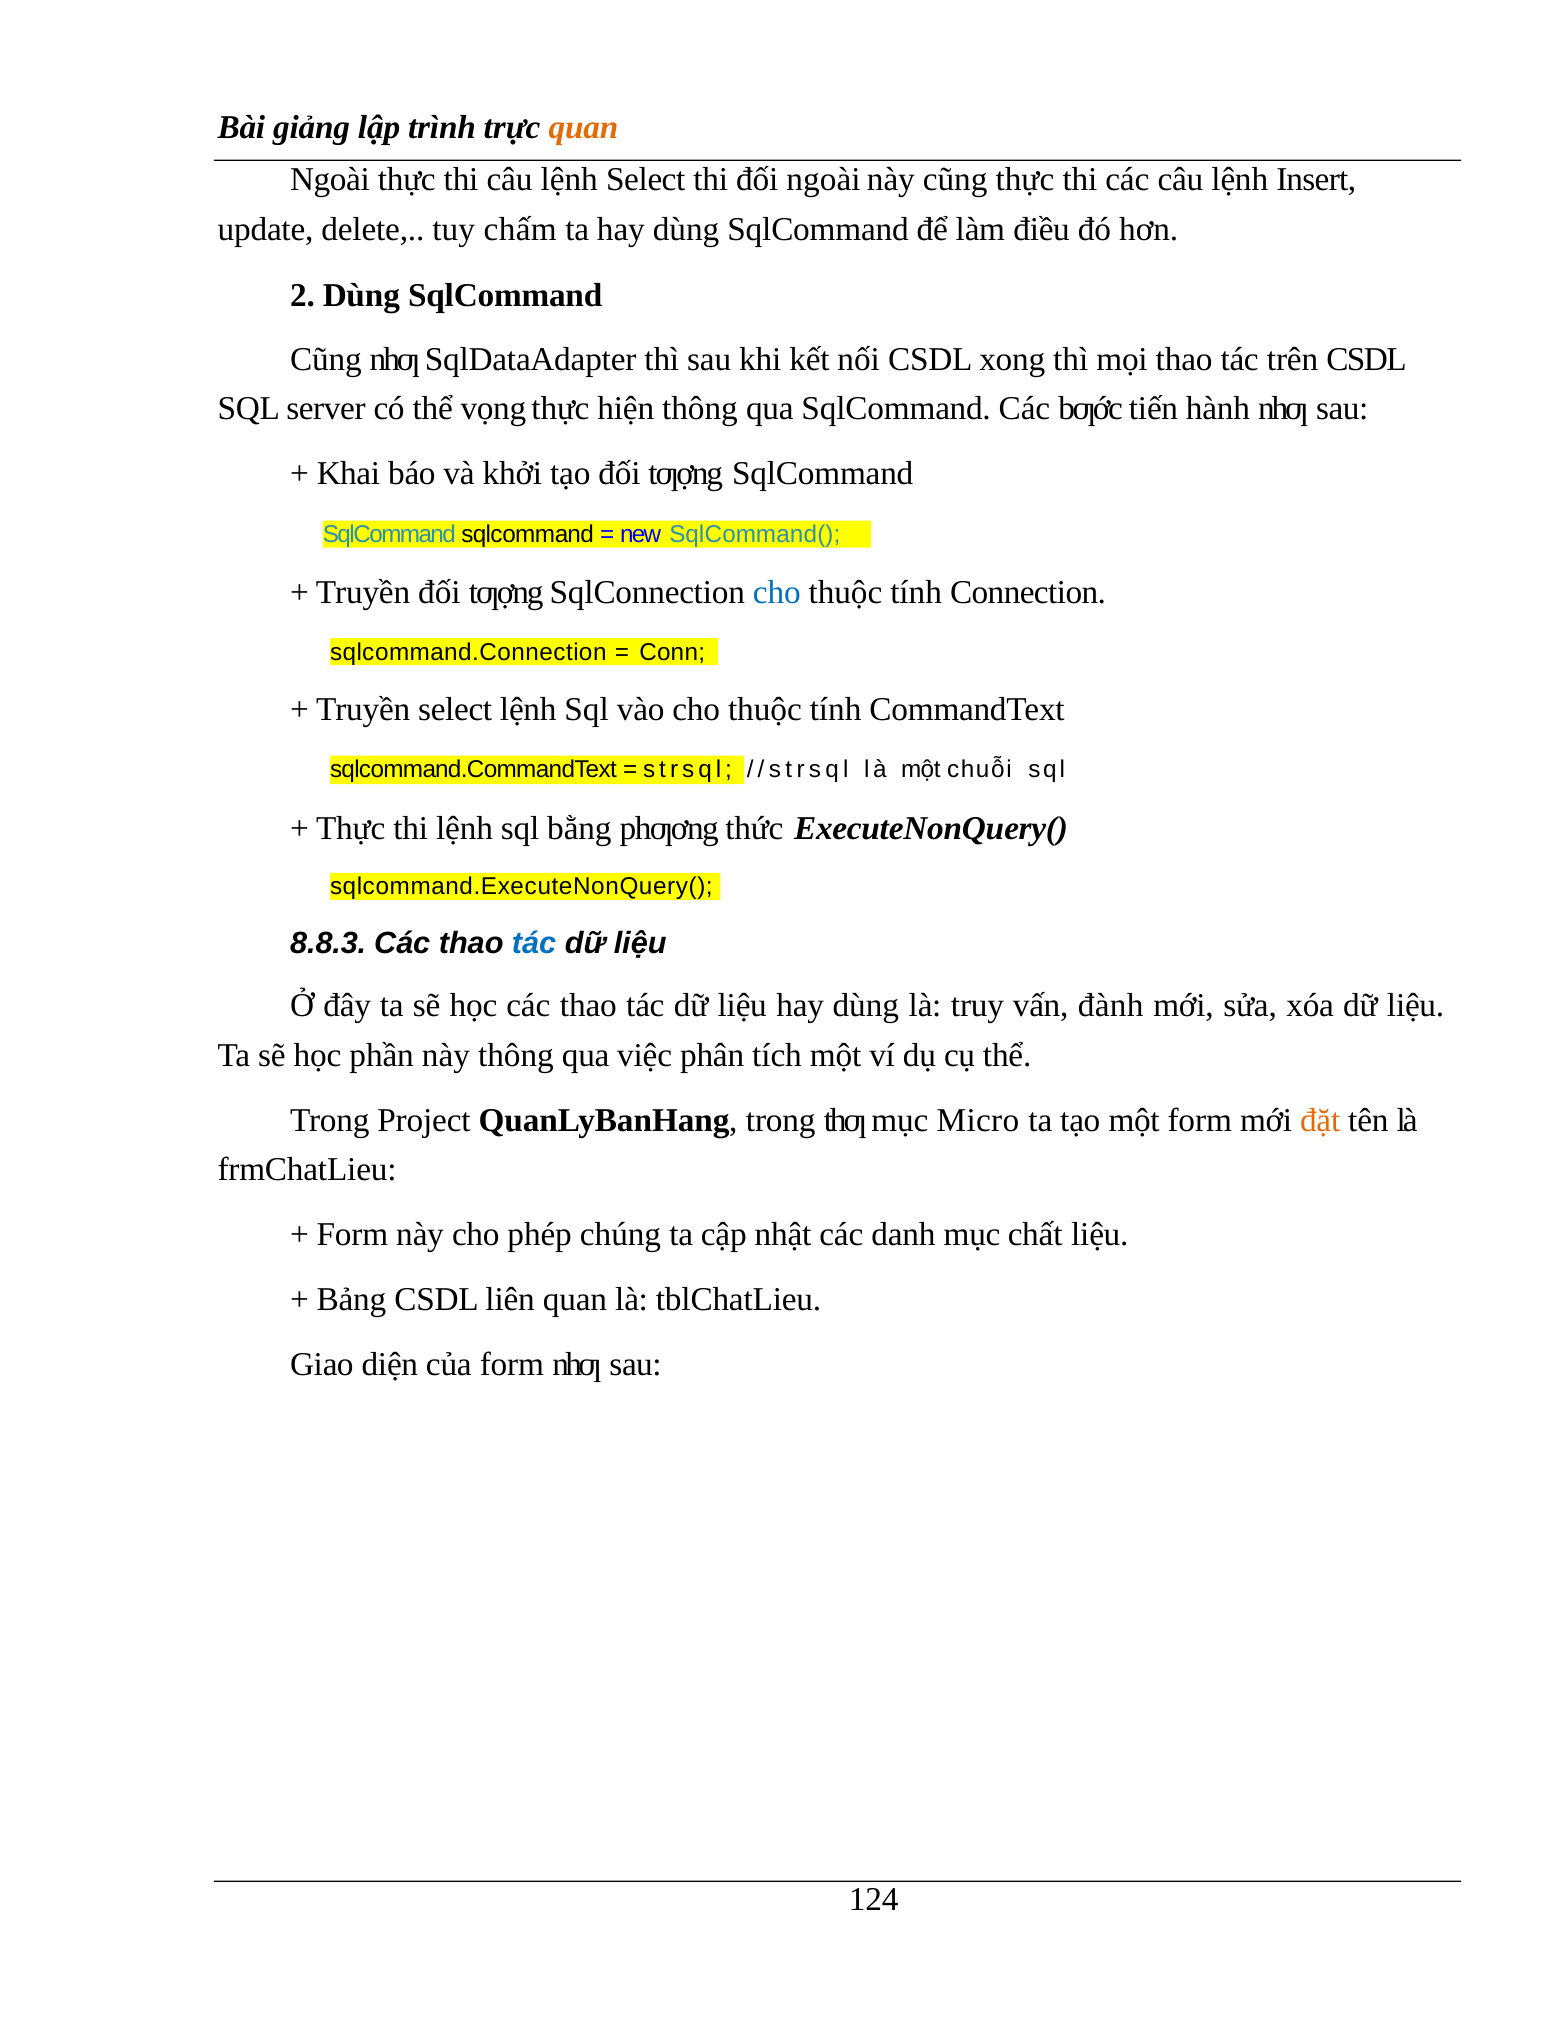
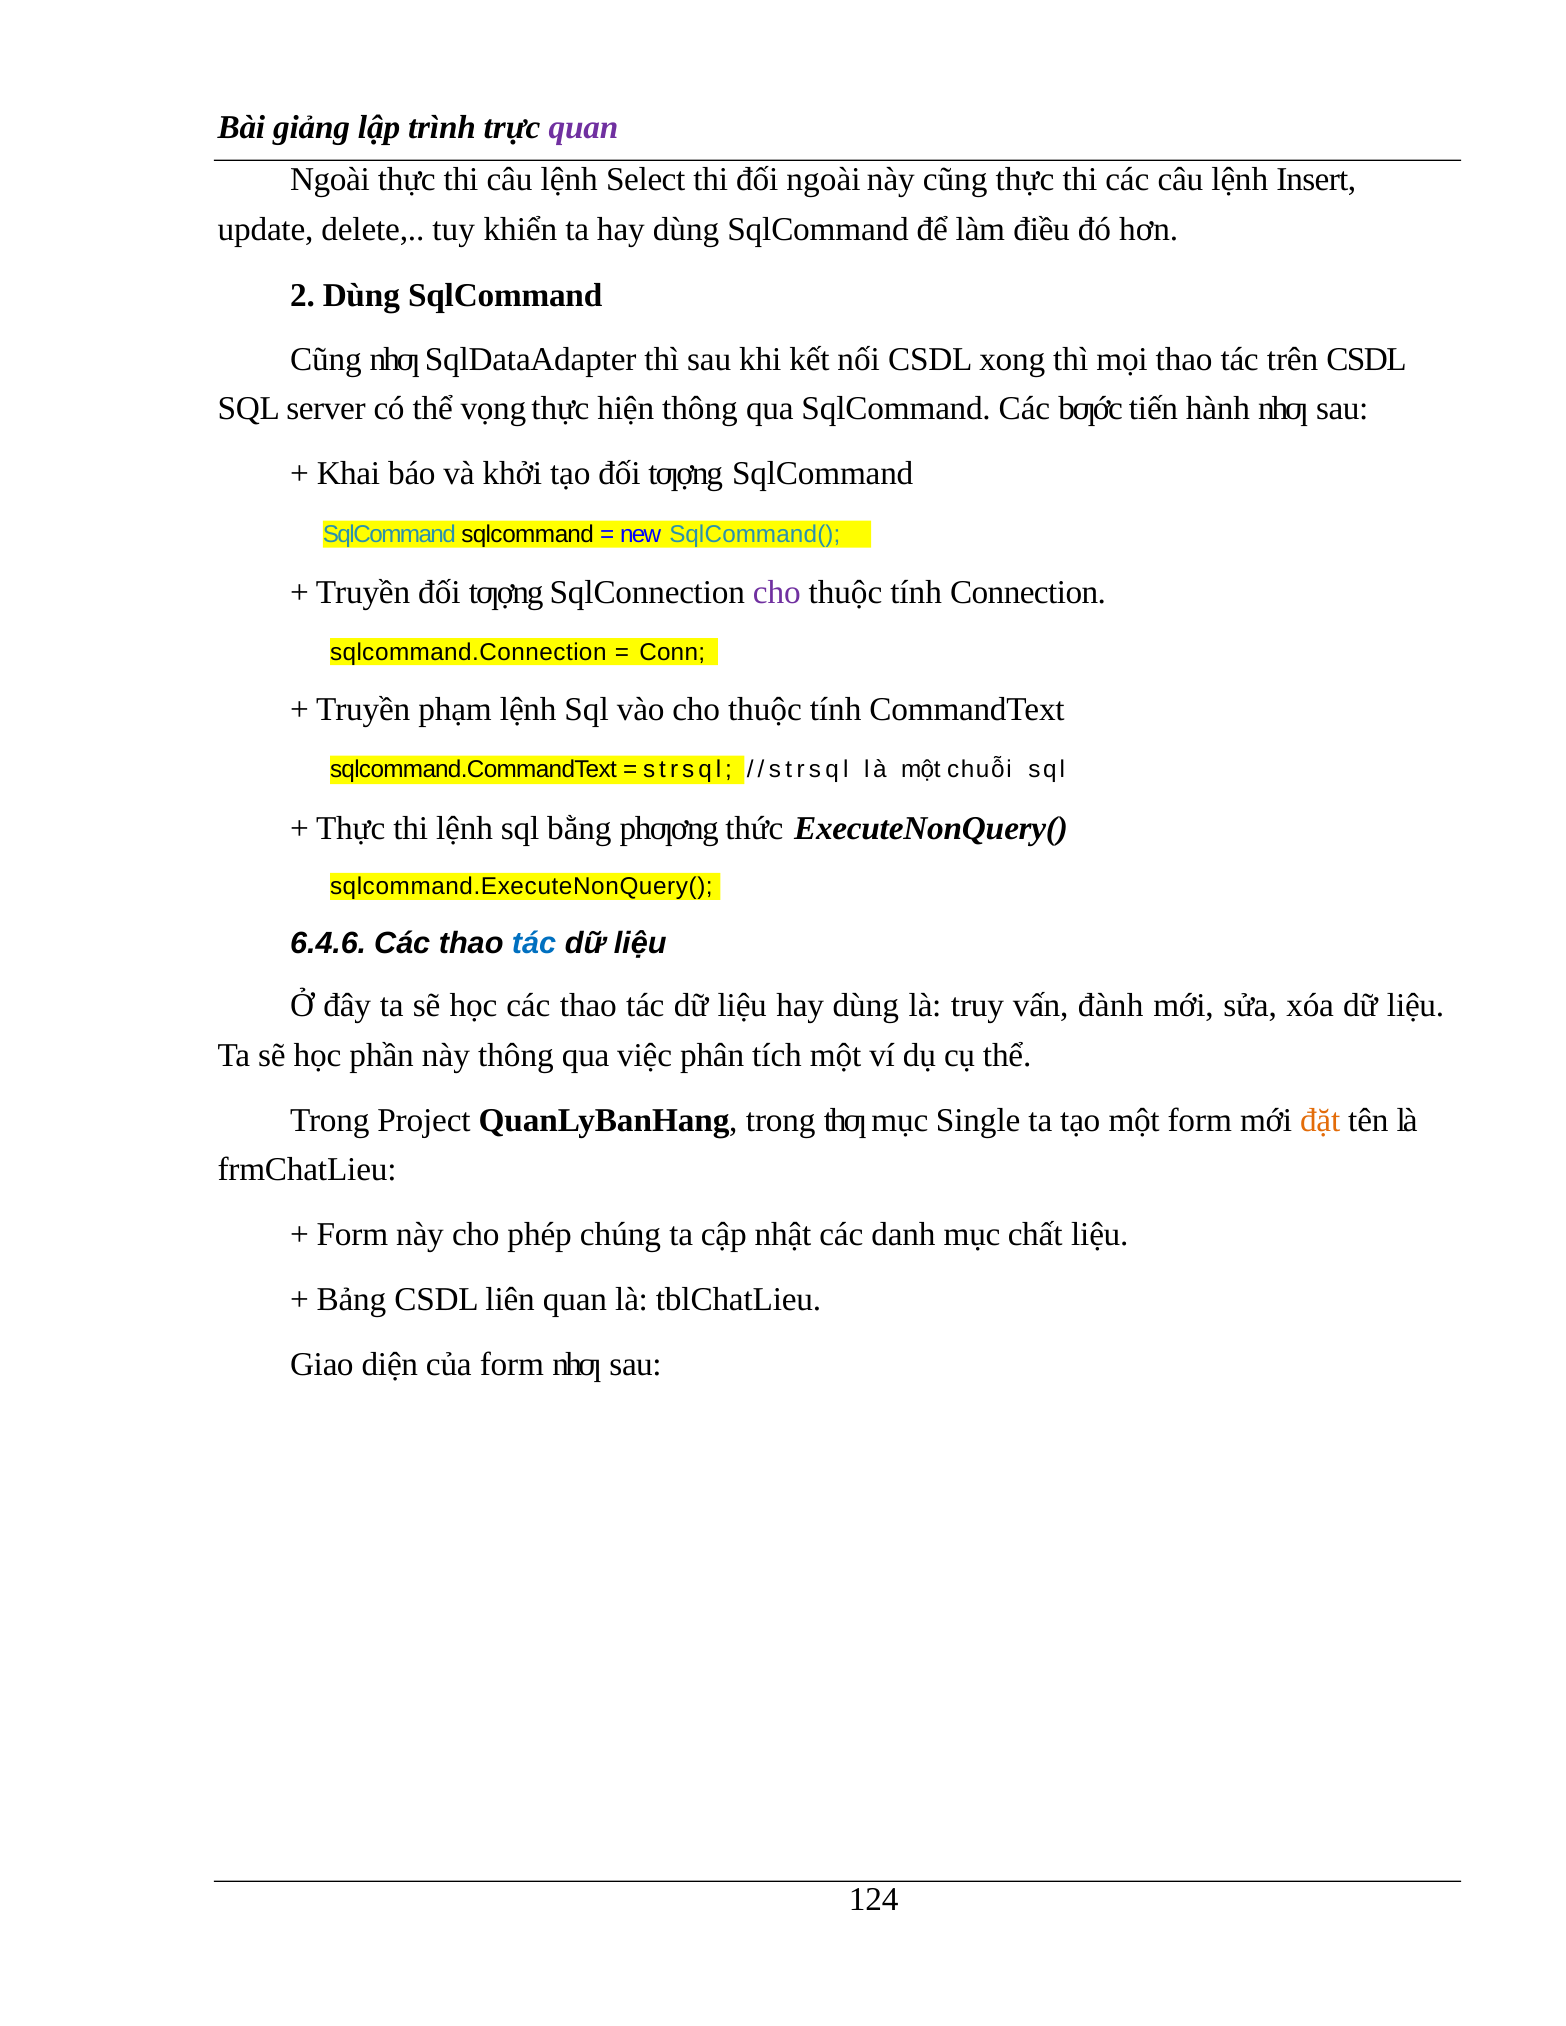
quan colour: orange -> purple (584, 128)
chấm: chấm -> khiển (520, 229)
cho colour: blue -> purple (777, 592)
Truyền select: select -> phạm (455, 710)
8.8.3: 8.8.3 -> 6.4.6 (328, 944)
Micro: Micro -> Single (978, 1120)
